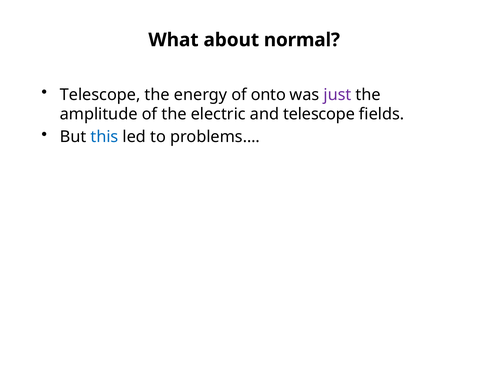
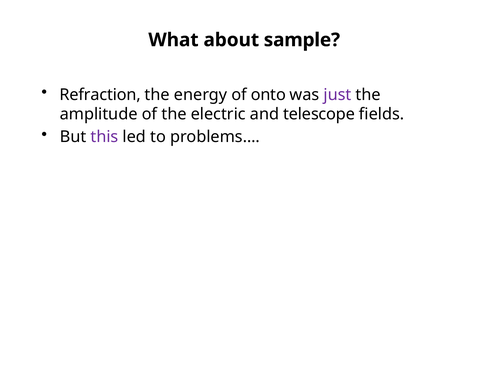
normal: normal -> sample (302, 40)
Telescope: Telescope -> Refraction (100, 95)
this colour: blue -> purple (104, 137)
